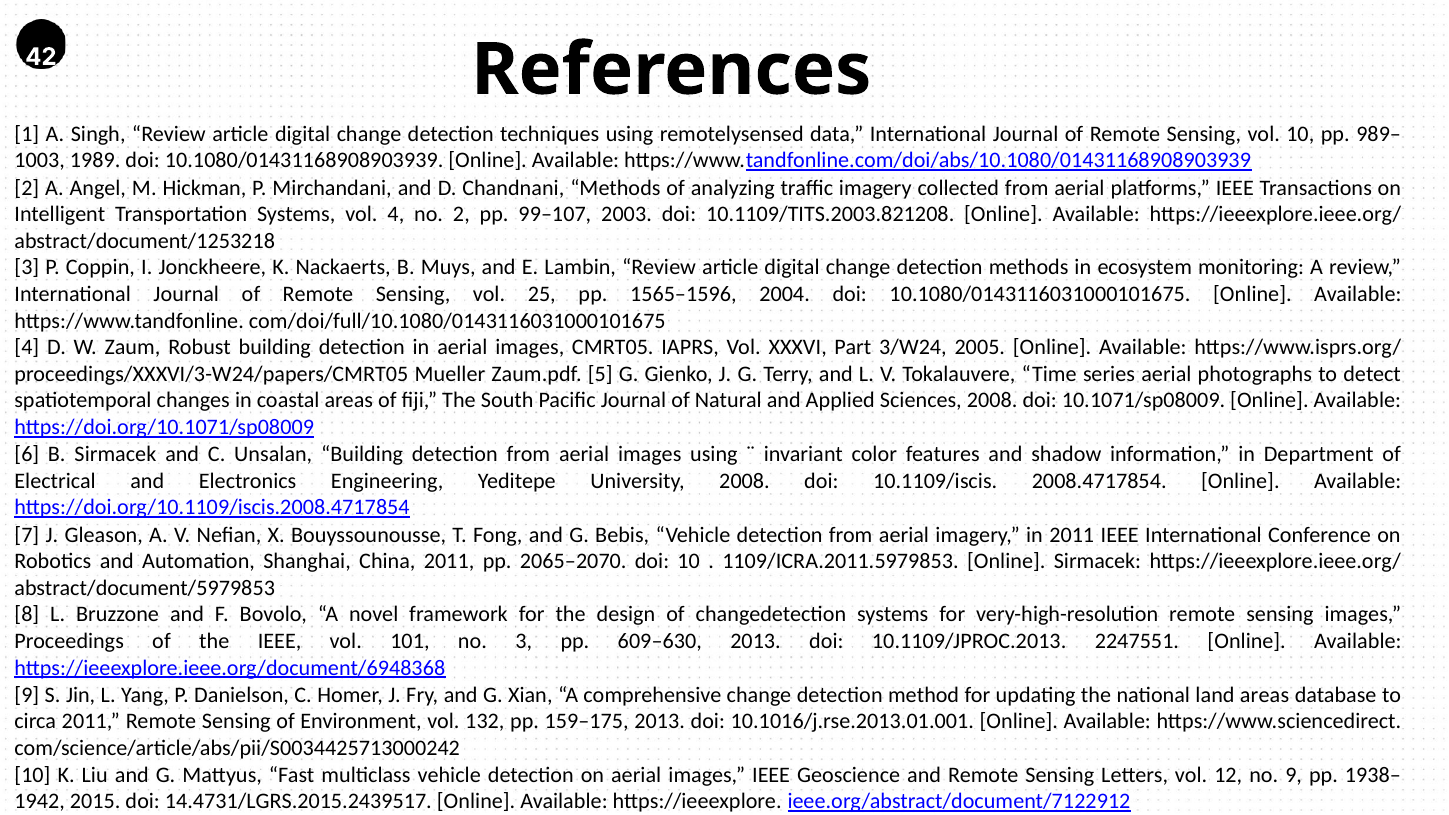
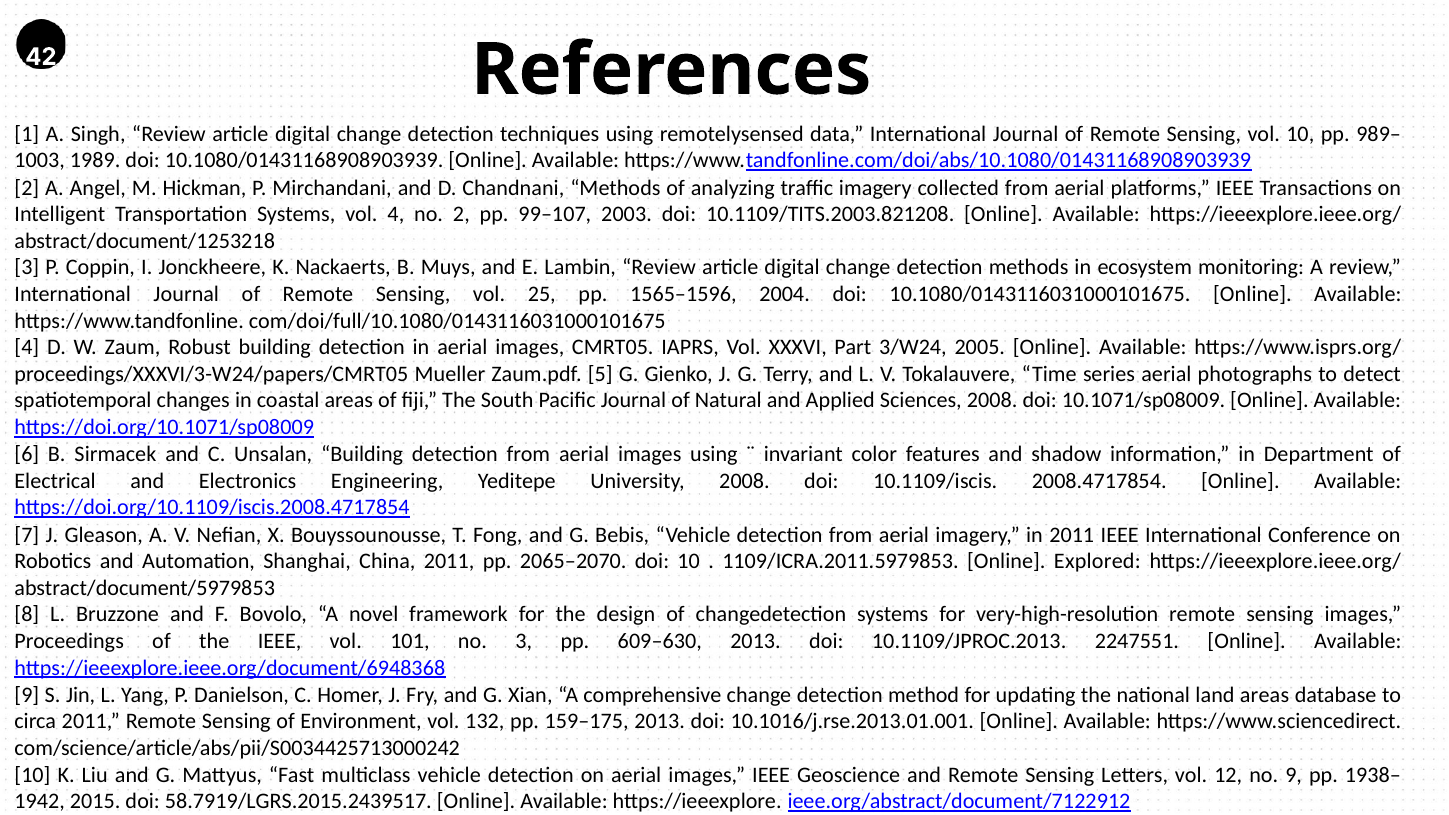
Online Sirmacek: Sirmacek -> Explored (1097, 561)
14.4731/LGRS.2015.2439517: 14.4731/LGRS.2015.2439517 -> 58.7919/LGRS.2015.2439517 (298, 801)
